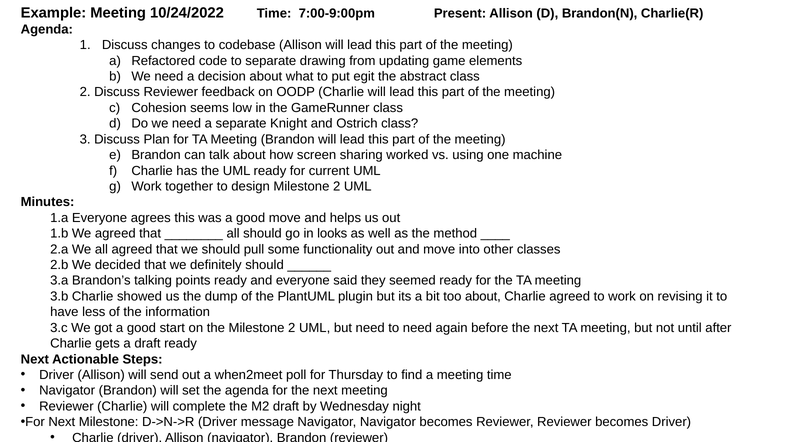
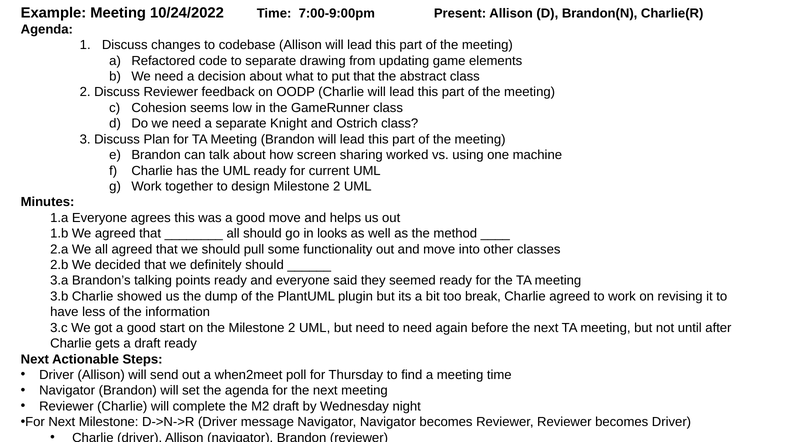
put egit: egit -> that (364, 77)
too about: about -> break (483, 297)
